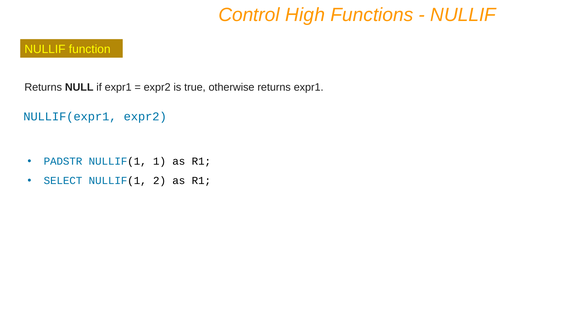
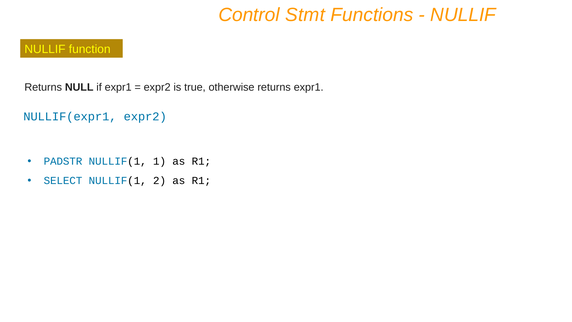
High: High -> Stmt (305, 15)
